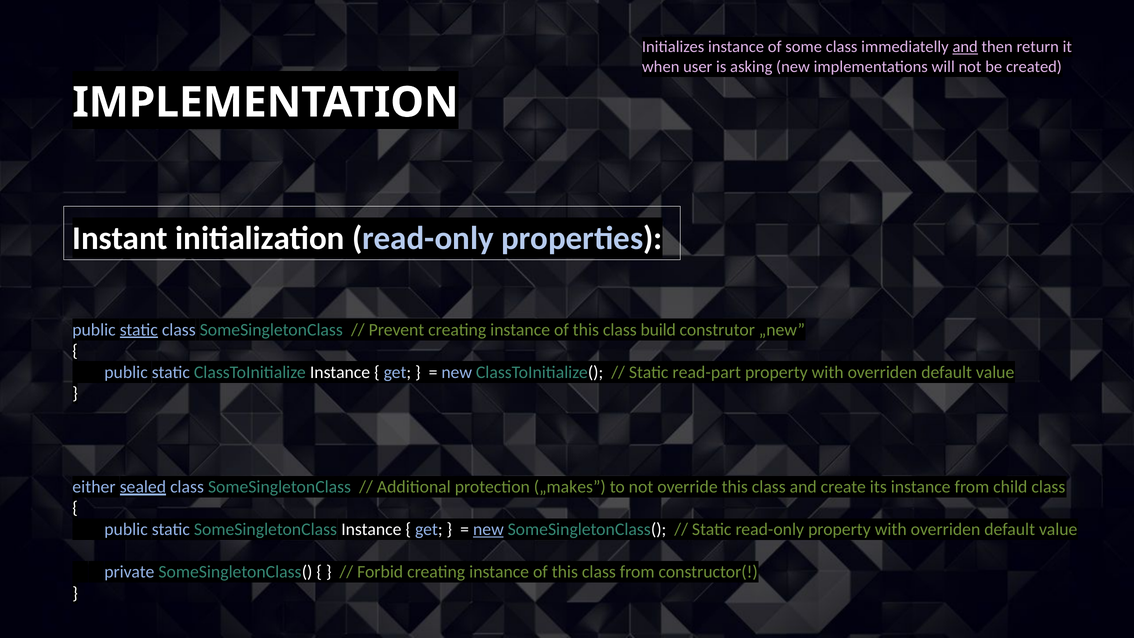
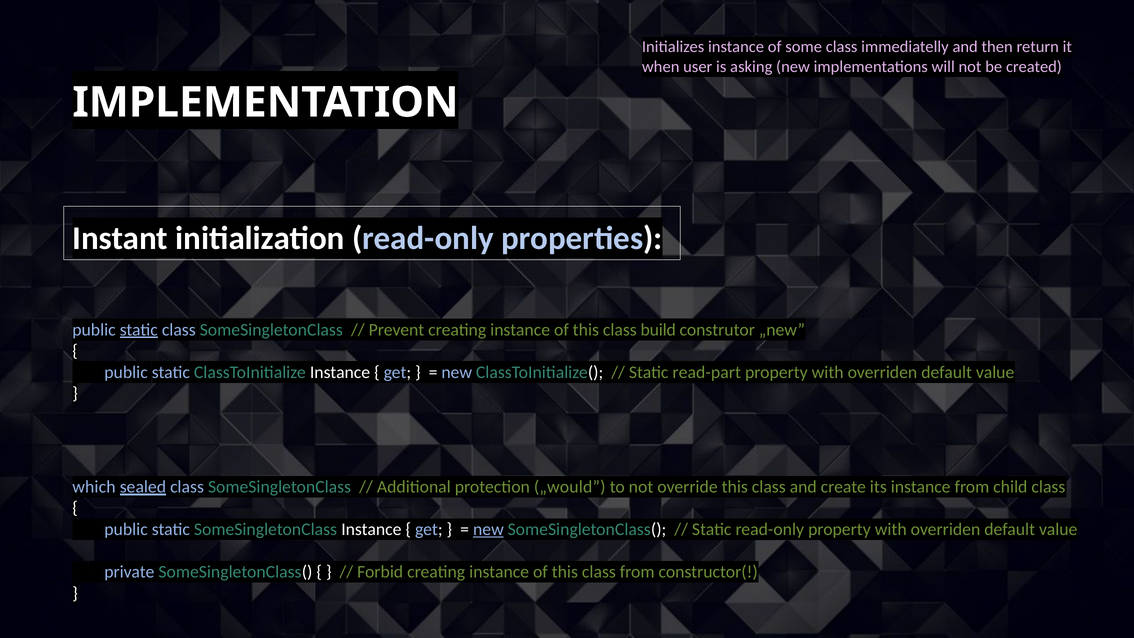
and underline: present -> none (965, 47)
either: either -> which (94, 487)
„makes: „makes -> „would (570, 487)
